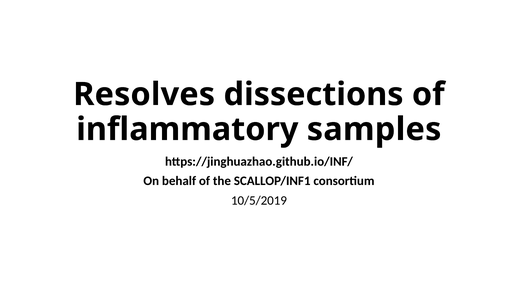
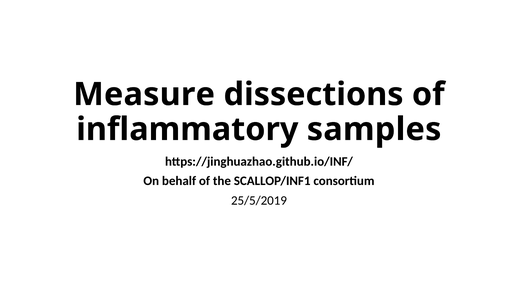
Resolves: Resolves -> Measure (144, 95)
10/5/2019: 10/5/2019 -> 25/5/2019 (259, 201)
